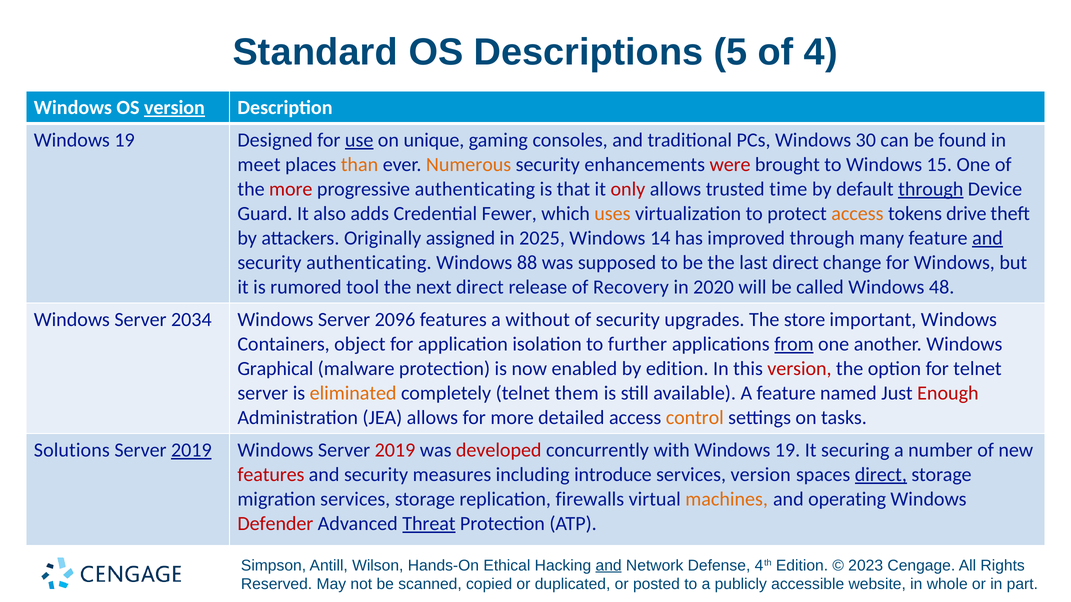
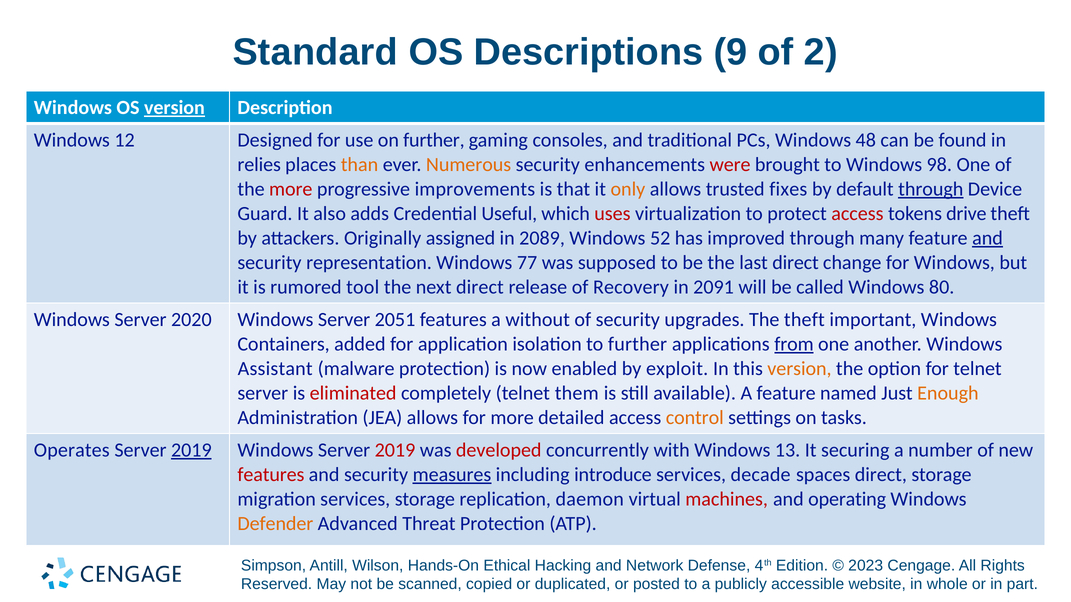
5: 5 -> 9 (731, 52)
4: 4 -> 2 (821, 52)
19: 19 -> 12 (125, 140)
use underline: present -> none (359, 140)
on unique: unique -> further (434, 140)
30: 30 -> 48 (866, 140)
meet: meet -> relies (259, 165)
15: 15 -> 98 (939, 165)
progressive authenticating: authenticating -> improvements (475, 189)
only colour: red -> orange (628, 189)
time: time -> fixes (788, 189)
Fewer: Fewer -> Useful (509, 214)
uses colour: orange -> red (612, 214)
access colour: orange -> red (857, 214)
2025: 2025 -> 2089 (542, 238)
14: 14 -> 52 (660, 238)
security authenticating: authenticating -> representation (369, 263)
88: 88 -> 77 (527, 263)
2020: 2020 -> 2091 (714, 287)
48: 48 -> 80 (942, 287)
2034: 2034 -> 2020 (191, 320)
2096: 2096 -> 2051 (395, 320)
The store: store -> theft (804, 320)
object: object -> added (360, 344)
Graphical: Graphical -> Assistant (275, 369)
by edition: edition -> exploit (677, 369)
version colour: red -> orange (799, 369)
eliminated colour: orange -> red (353, 393)
Enough colour: red -> orange (948, 393)
Solutions: Solutions -> Operates (72, 450)
with Windows 19: 19 -> 13 (788, 450)
measures underline: none -> present (452, 475)
services version: version -> decade (761, 475)
direct underline: present -> none (881, 475)
firewalls: firewalls -> daemon (590, 499)
machines colour: orange -> red (727, 499)
Defender colour: red -> orange (275, 524)
Threat underline: present -> none (429, 524)
and underline: present -> none (609, 566)
